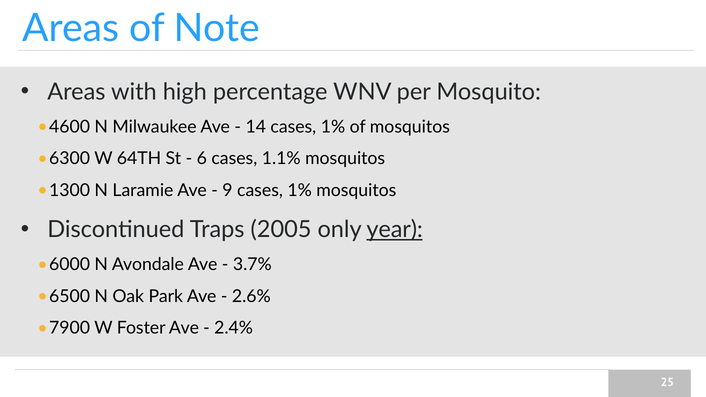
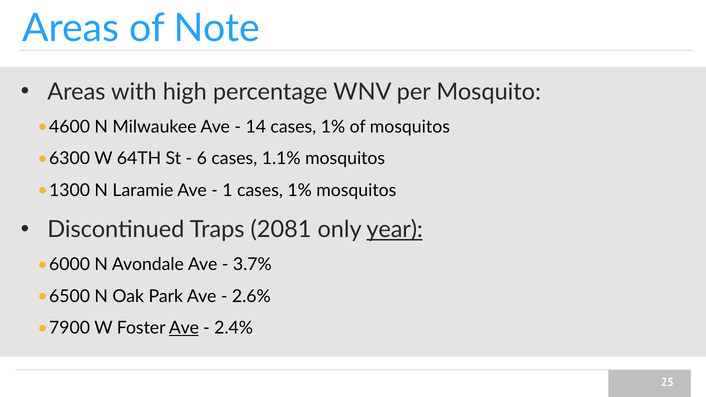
9: 9 -> 1 (227, 190)
2005: 2005 -> 2081 (281, 230)
Ave underline: none -> present (184, 328)
